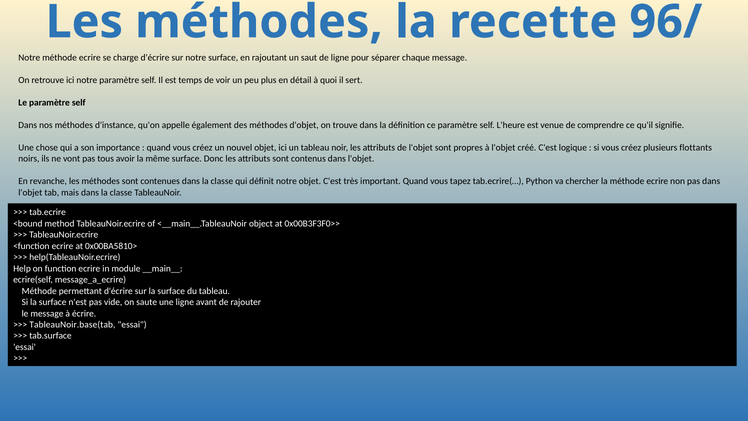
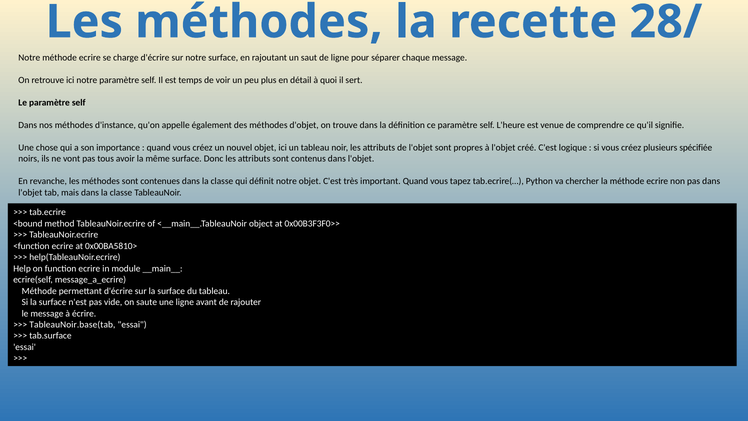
96/: 96/ -> 28/ (666, 22)
flottants: flottants -> spécifiée (696, 148)
